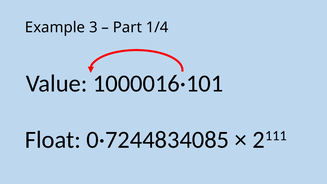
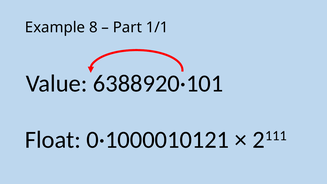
3: 3 -> 8 (93, 27)
1/4: 1/4 -> 1/1 (157, 27)
1000016·101: 1000016·101 -> 6388920·101 (158, 84)
0·7244834085: 0·7244834085 -> 0·1000010121 (158, 140)
